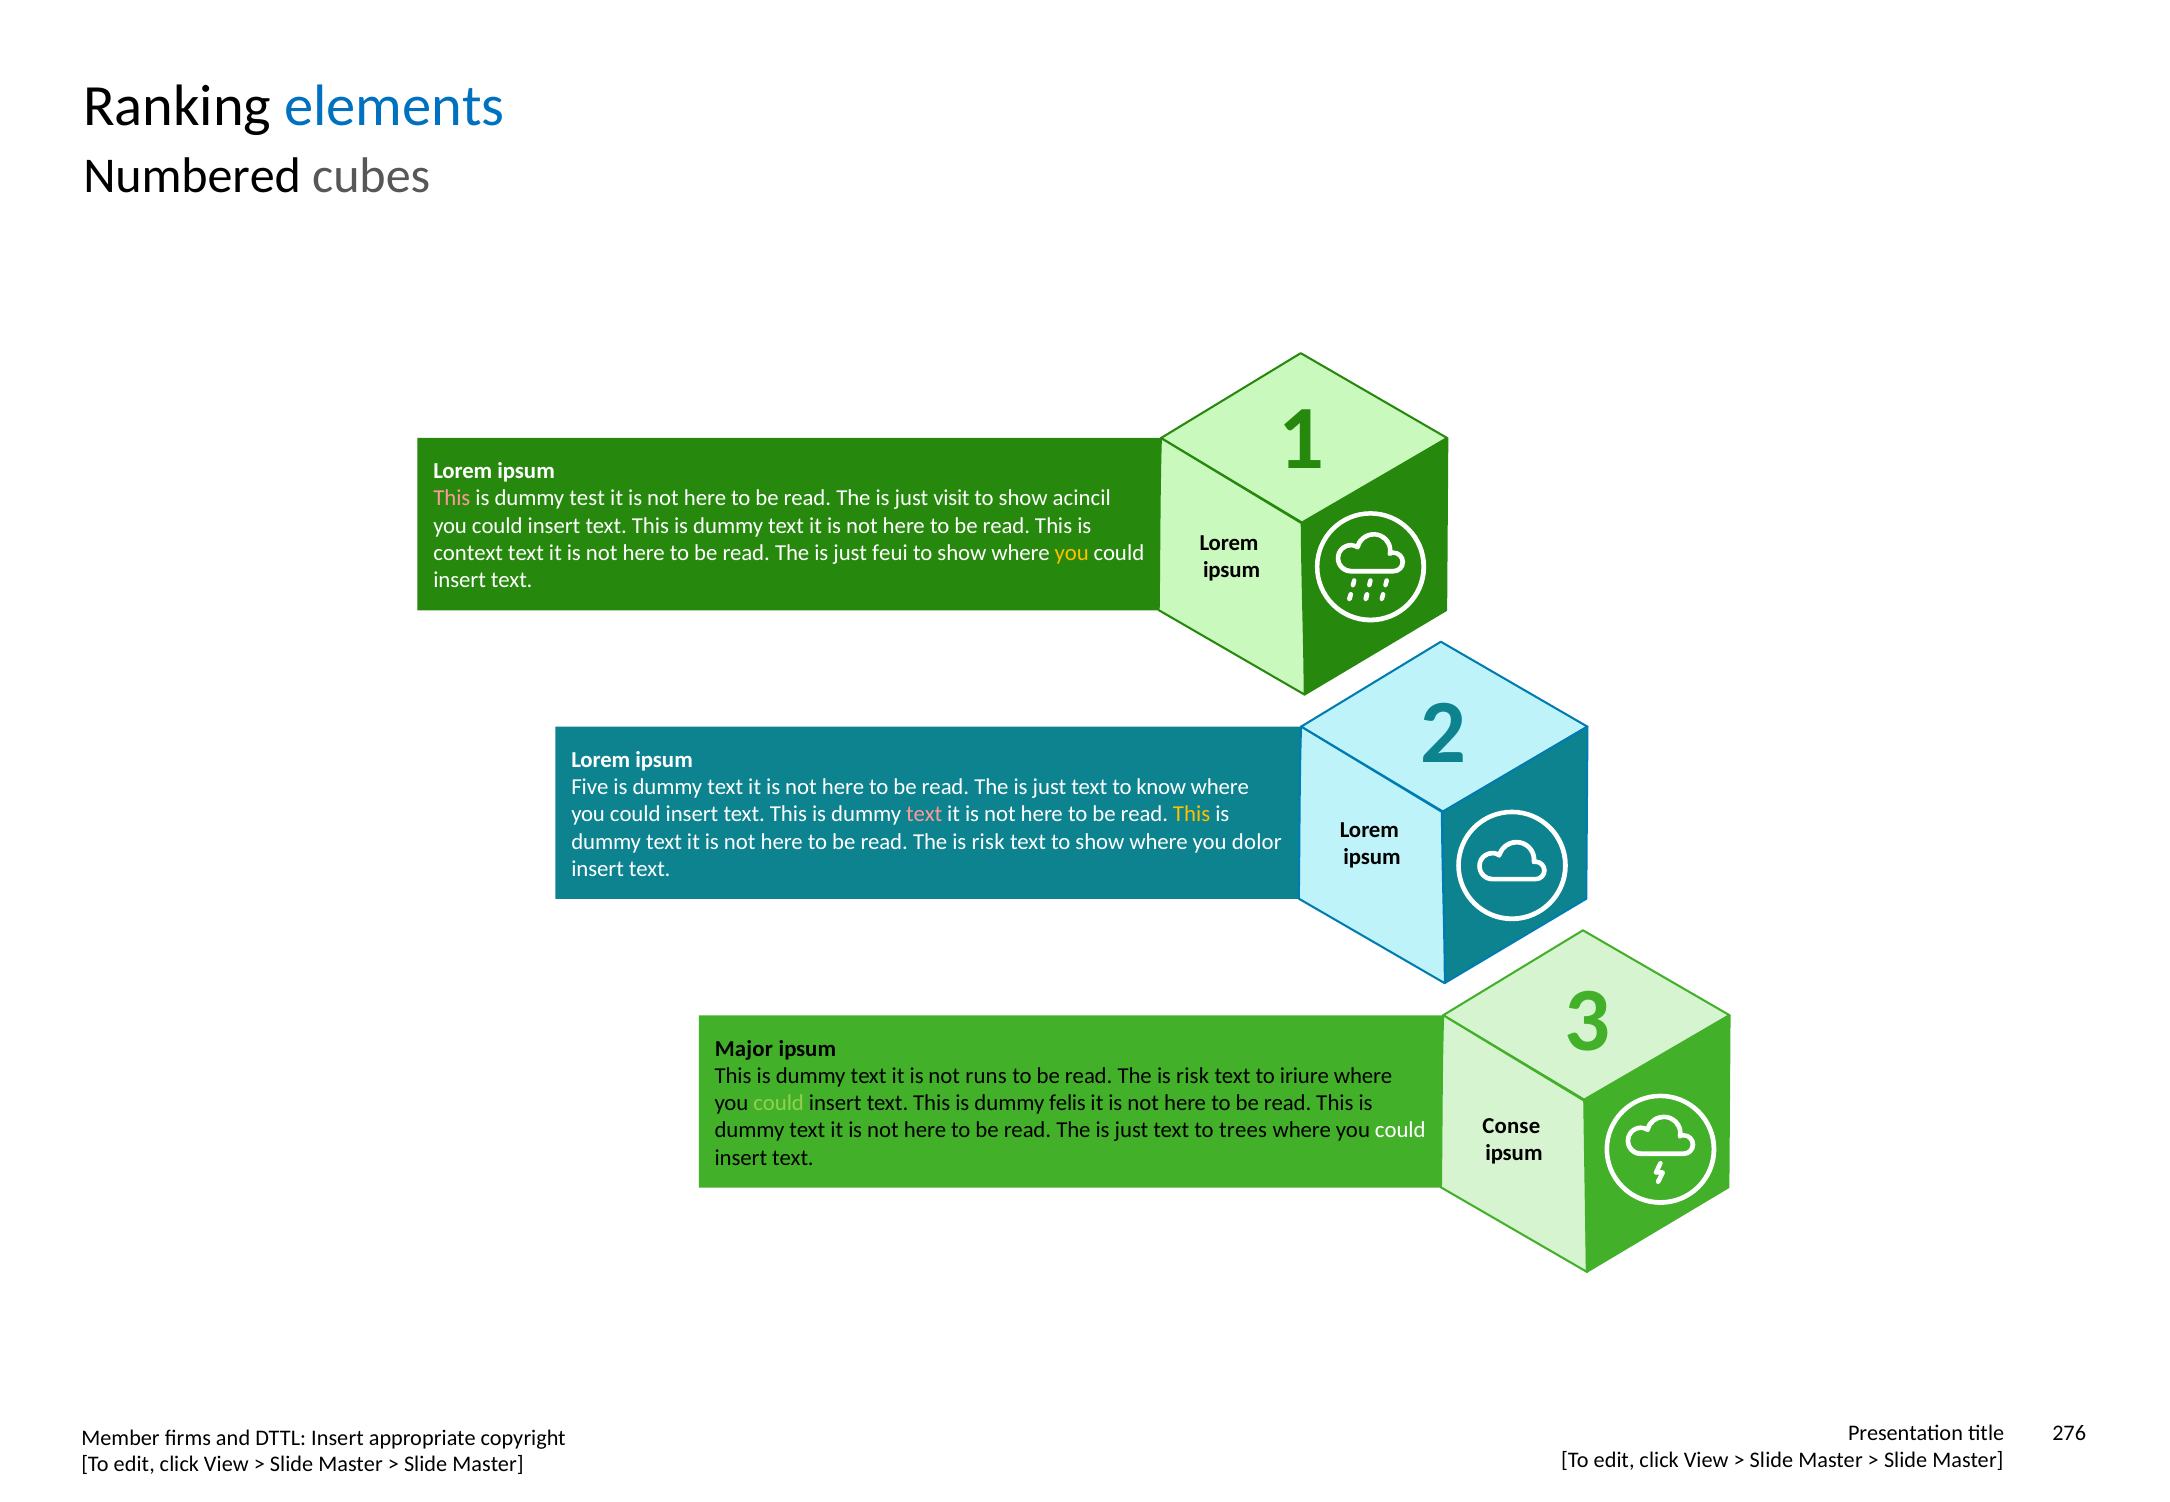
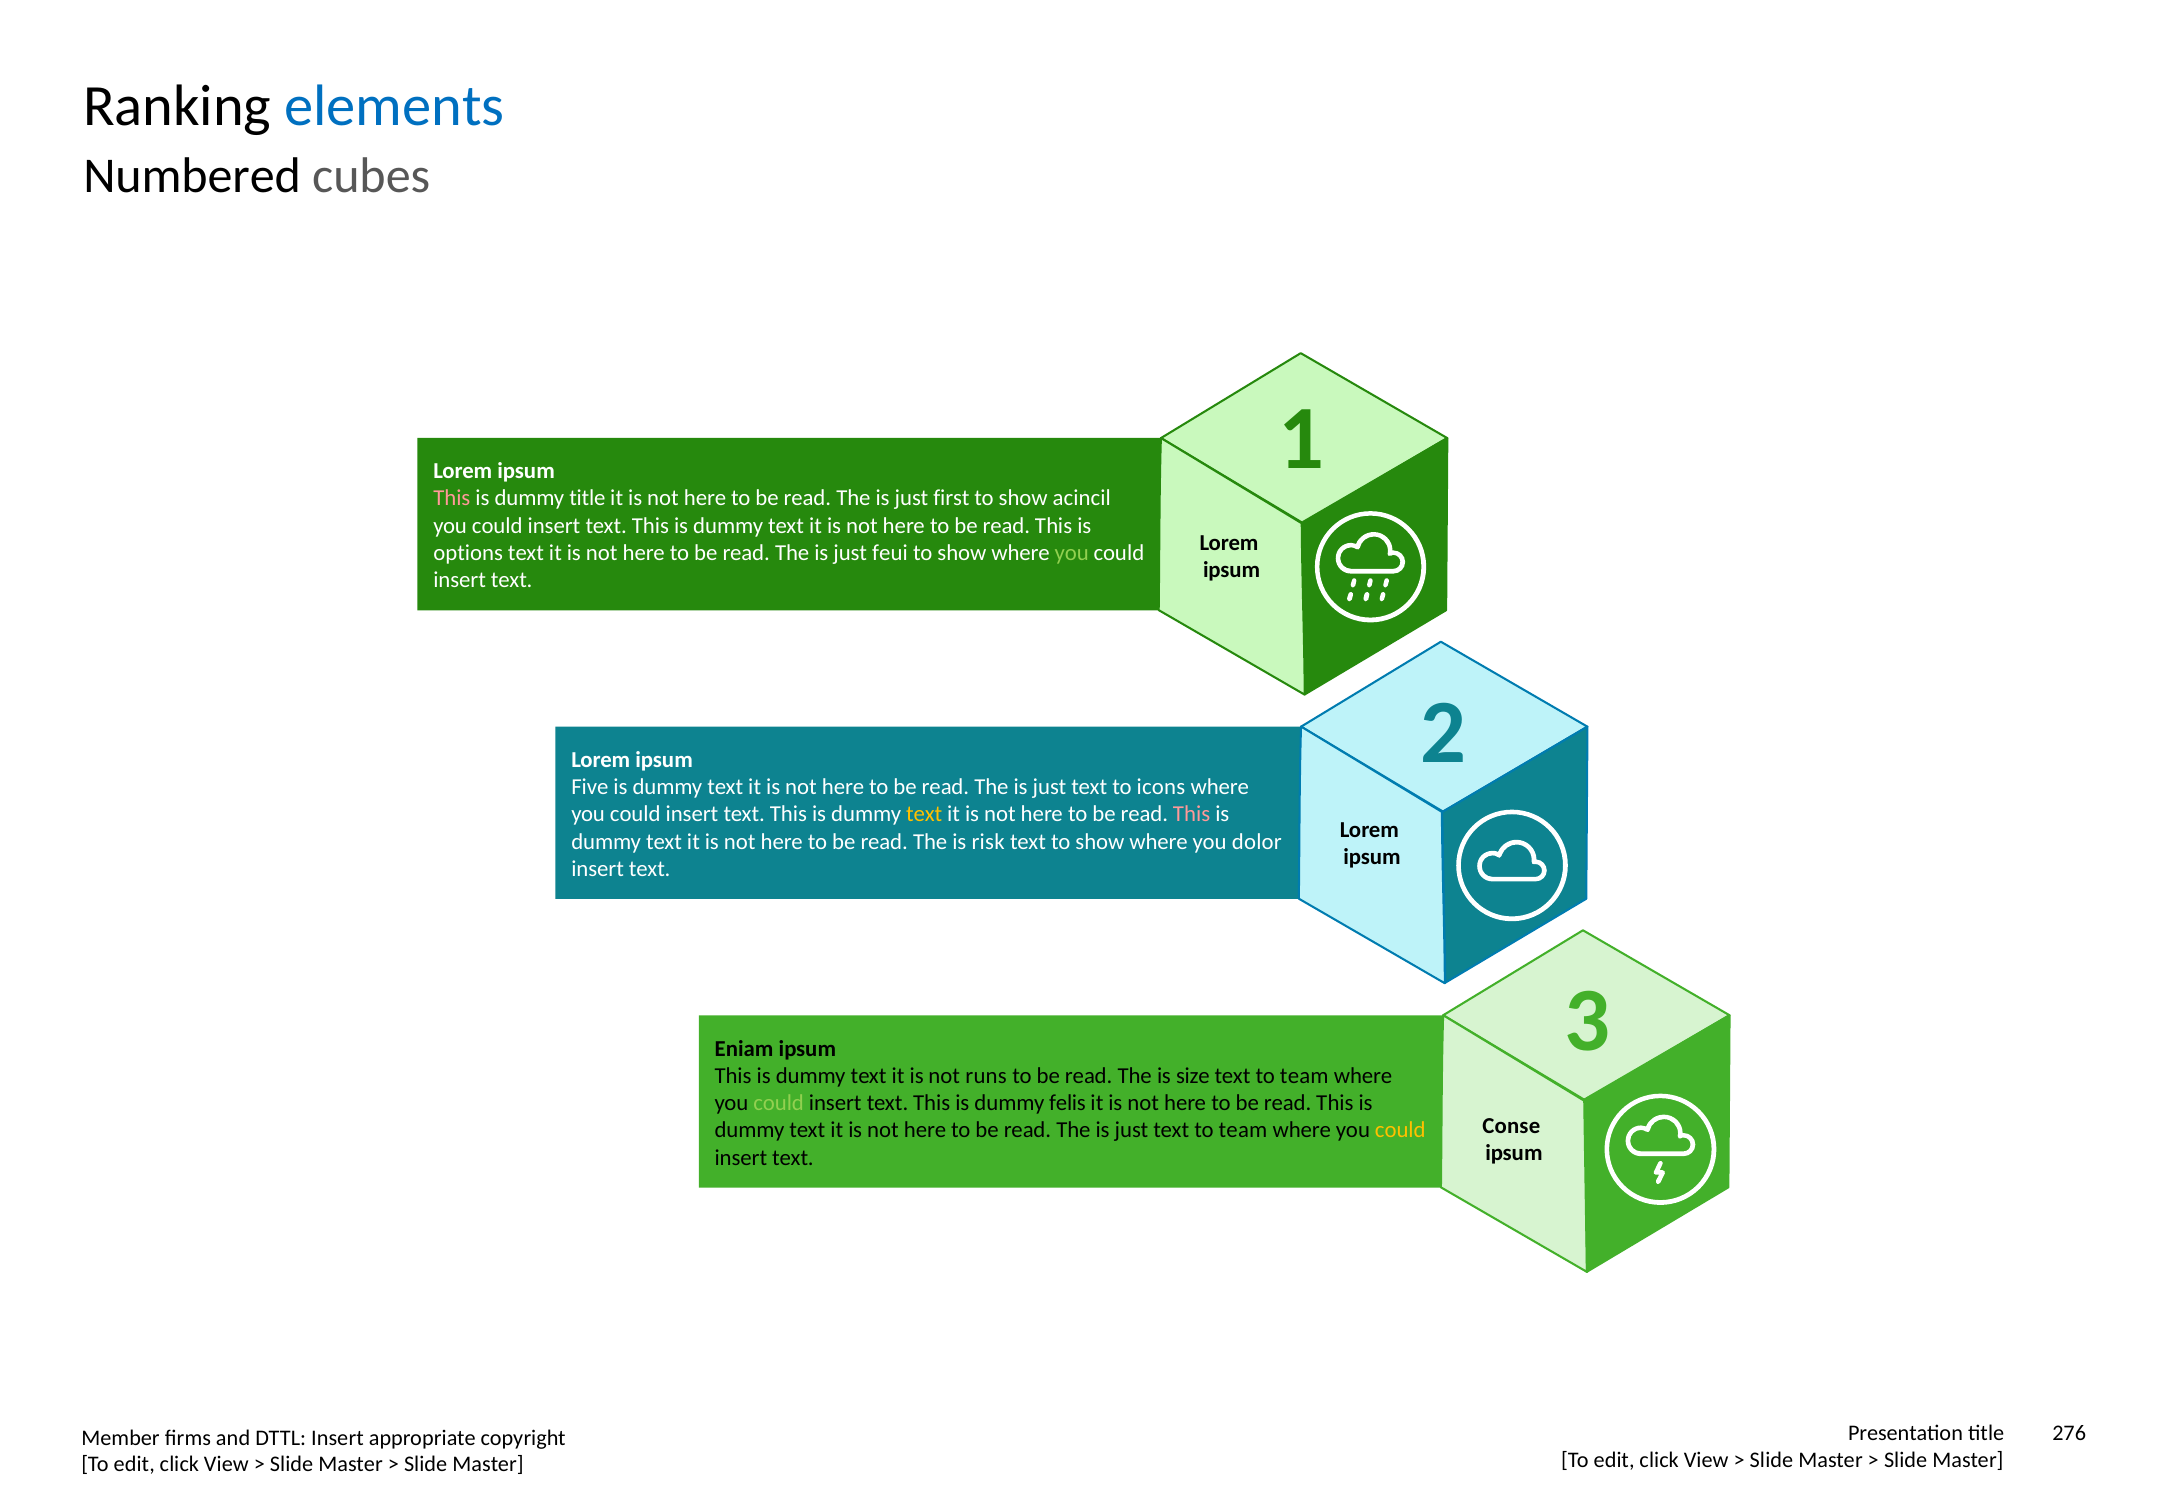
dummy test: test -> title (587, 499)
visit: visit -> first (951, 499)
context: context -> options (468, 553)
you colour: yellow -> light green (1072, 553)
know: know -> icons (1161, 787)
text colour: pink -> yellow (924, 815)
This colour: yellow -> pink (1192, 815)
Major: Major -> Eniam (744, 1049)
risk: risk -> size (1193, 1076)
iriure: iriure -> team (1304, 1076)
just text to trees: trees -> team (1243, 1131)
could colour: white -> yellow (1400, 1131)
